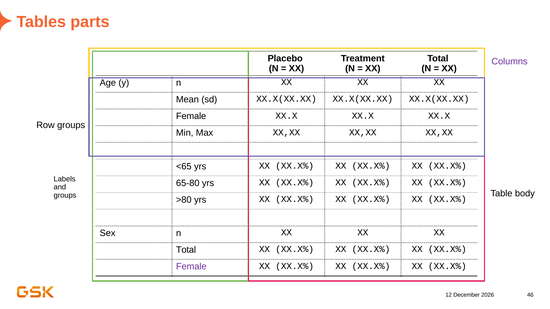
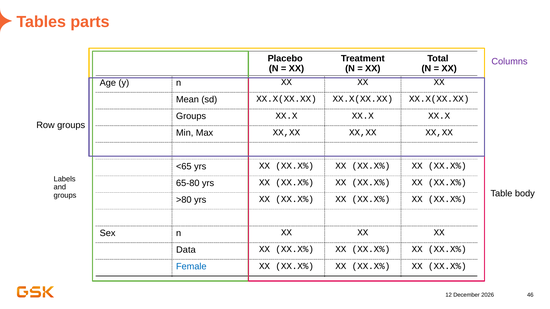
Female: Female -> Groups (191, 116)
Total: Total -> Data (186, 250)
Female colour: purple -> blue (191, 267)
